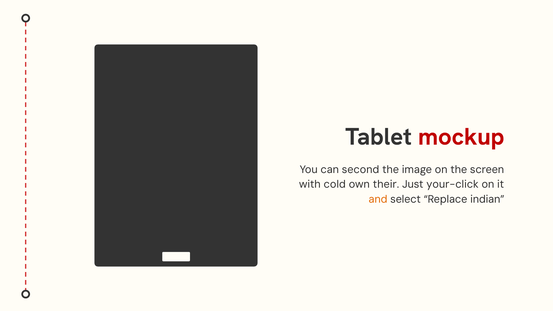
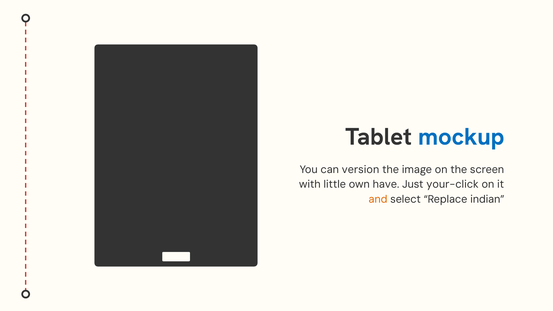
mockup colour: red -> blue (461, 137)
second: second -> version (361, 170)
cold: cold -> little (335, 184)
their: their -> have (386, 184)
